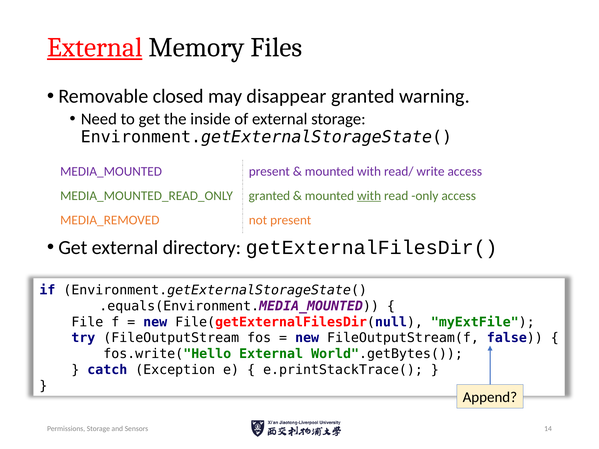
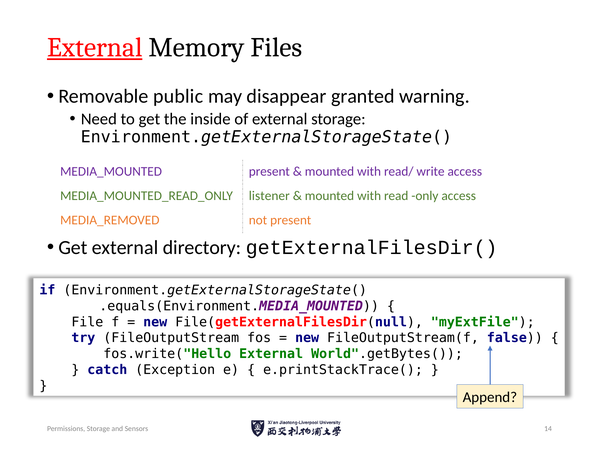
closed: closed -> public (178, 96)
granted: granted -> listener (269, 196)
with underline: present -> none (369, 196)
